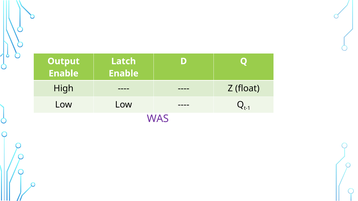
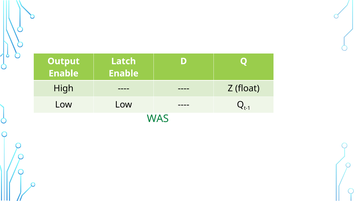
WAS colour: purple -> green (158, 119)
